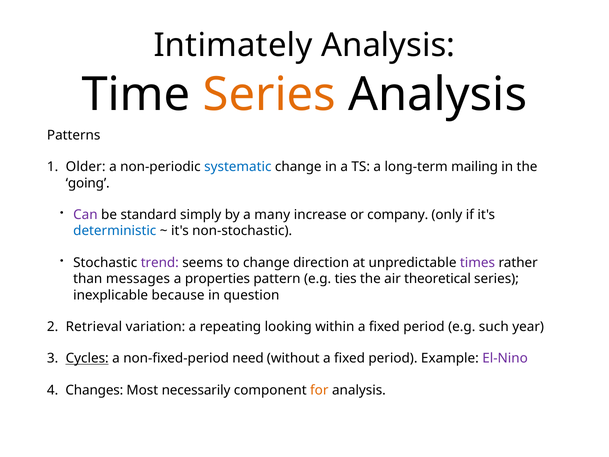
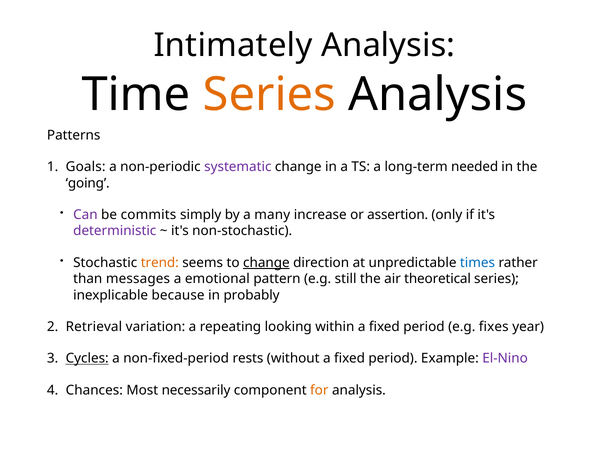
Older: Older -> Goals (86, 167)
systematic colour: blue -> purple (238, 167)
mailing: mailing -> needed (475, 167)
standard: standard -> commits (148, 215)
company: company -> assertion (398, 215)
deterministic colour: blue -> purple (115, 231)
trend colour: purple -> orange (160, 263)
change underline: none -> present (266, 263)
times colour: purple -> blue (478, 263)
properties: properties -> emotional (217, 279)
ties: ties -> still (346, 279)
question: question -> probably (252, 295)
such: such -> fixes (494, 327)
need: need -> rests (248, 358)
Changes: Changes -> Chances (94, 390)
